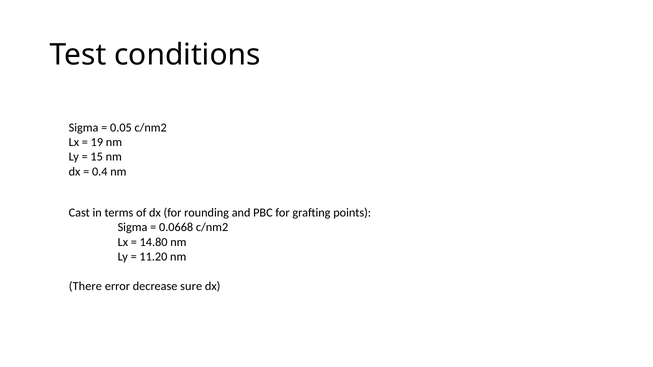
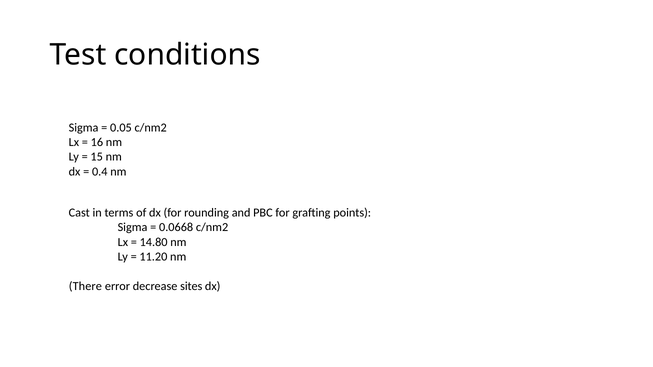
19: 19 -> 16 (97, 142)
sure: sure -> sites (191, 286)
